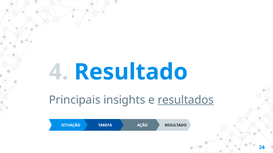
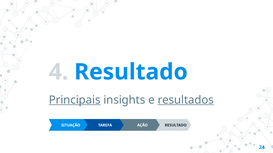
Principais underline: none -> present (75, 100)
